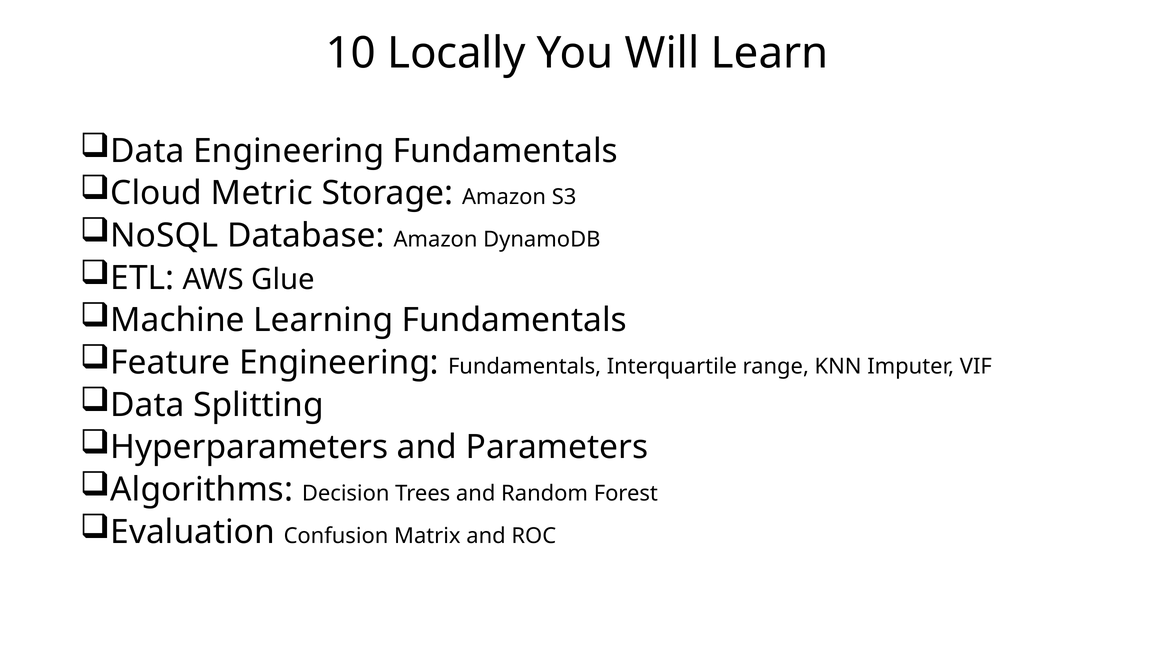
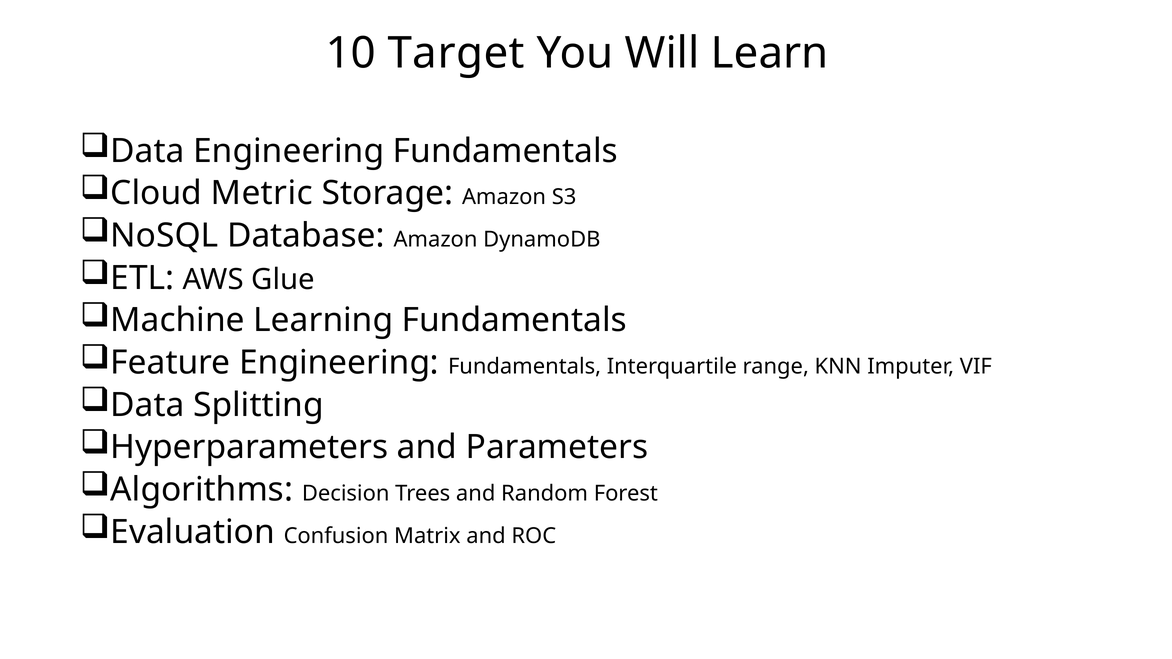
Locally: Locally -> Target (456, 53)
